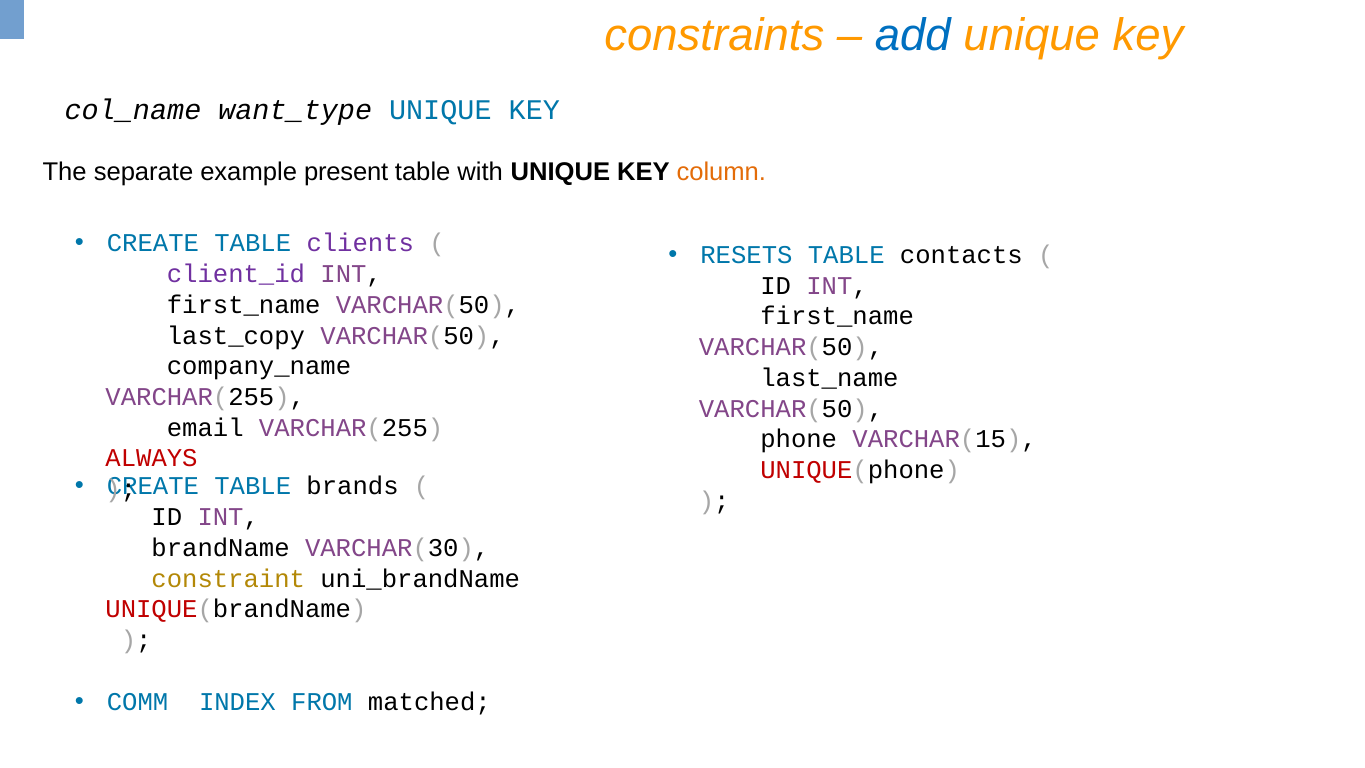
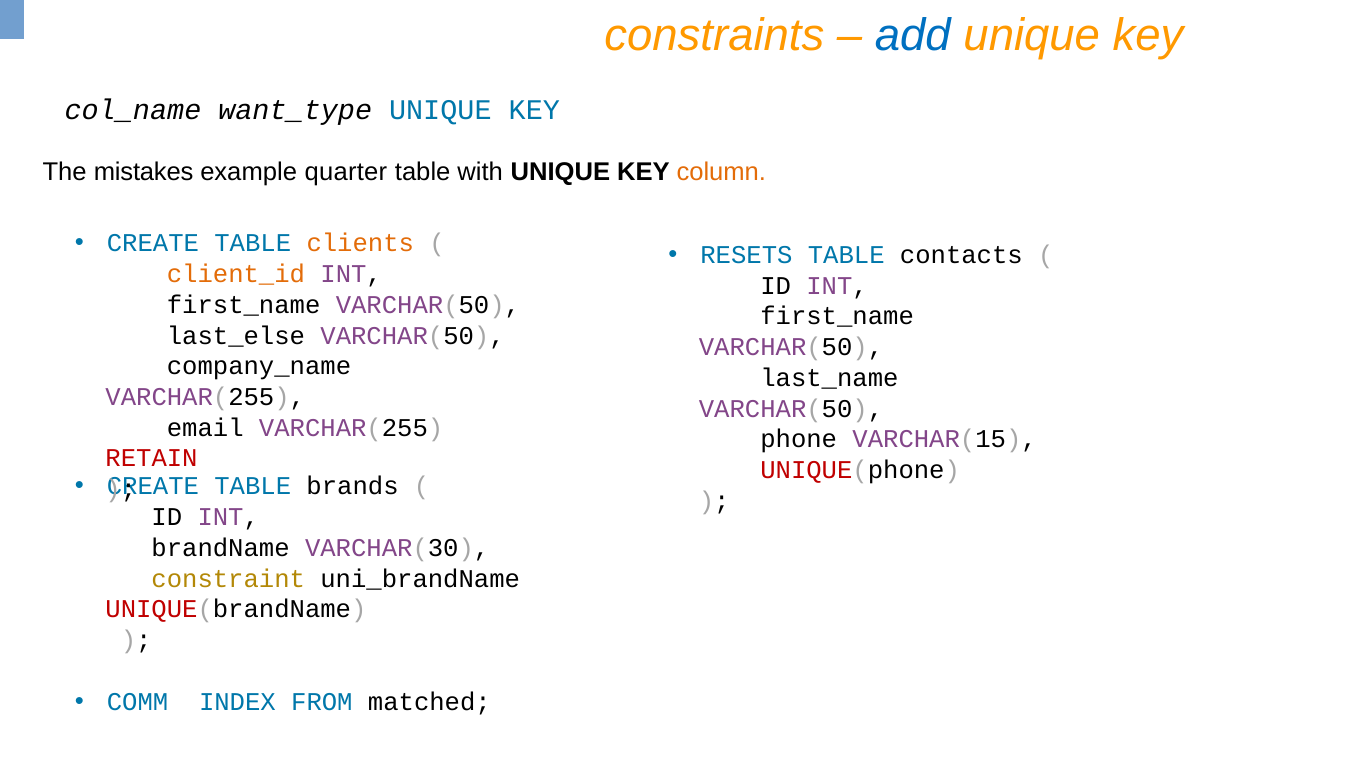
separate: separate -> mistakes (144, 172)
present: present -> quarter (346, 172)
clients colour: purple -> orange (360, 243)
client_id colour: purple -> orange (236, 274)
last_copy: last_copy -> last_else (236, 335)
ALWAYS: ALWAYS -> RETAIN (152, 458)
